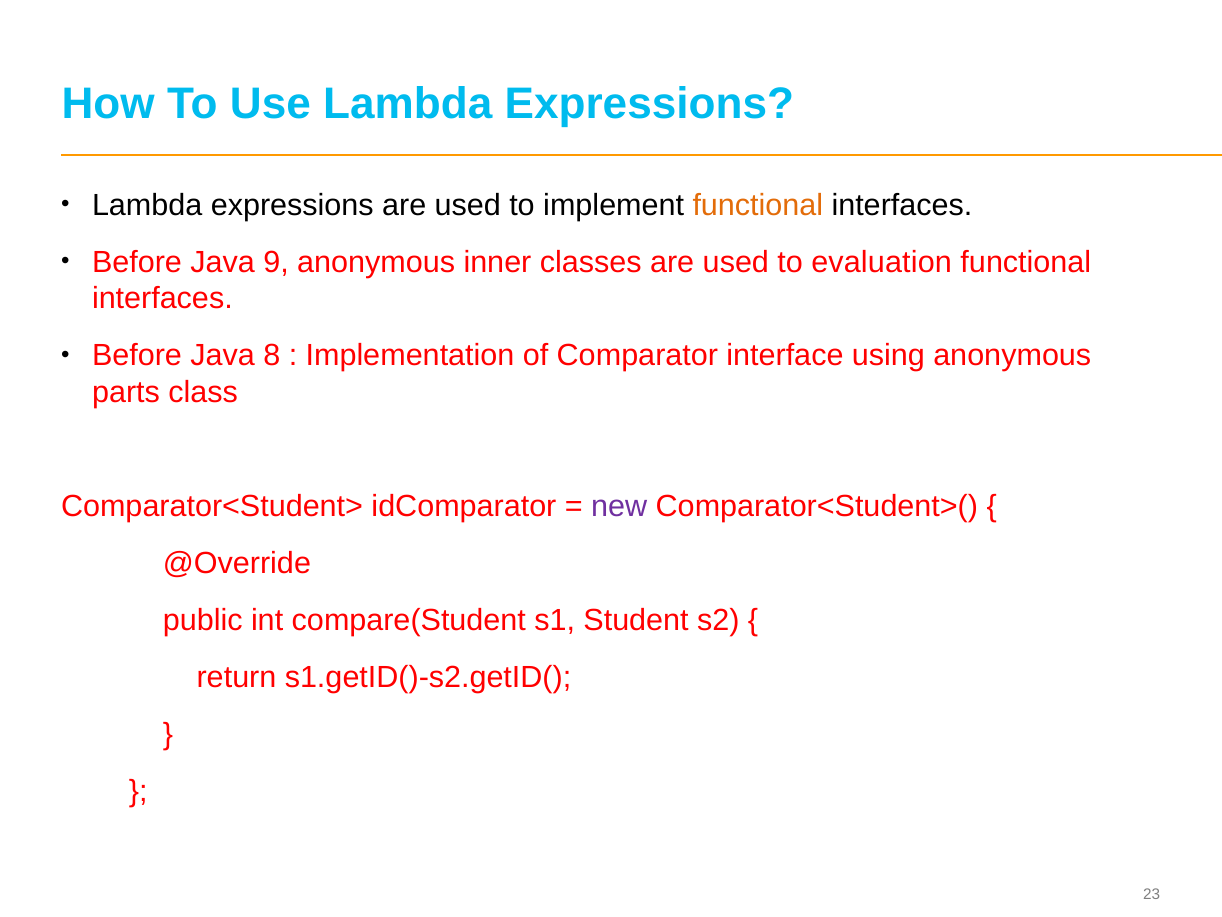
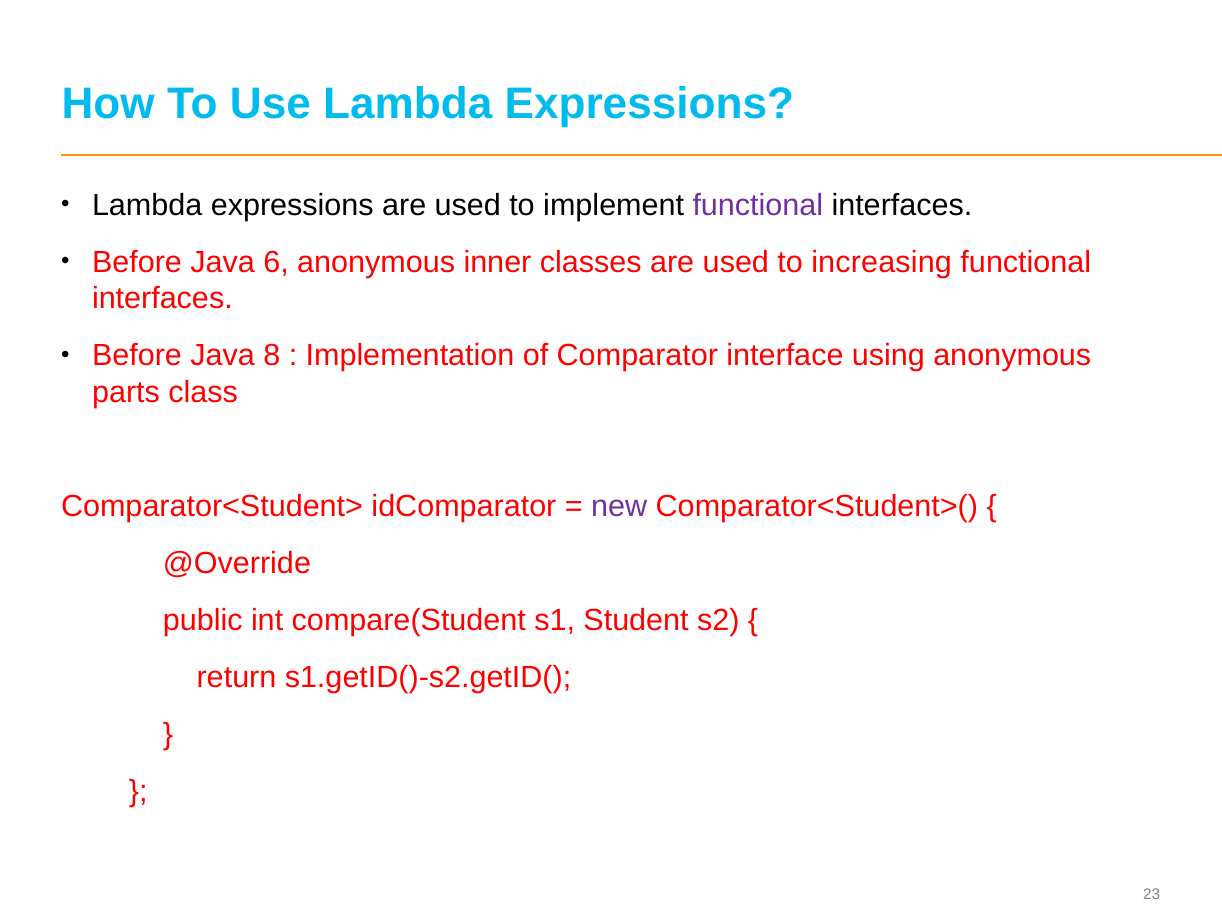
functional colour: orange -> purple (758, 205)
9: 9 -> 6 (276, 262)
evaluation: evaluation -> increasing (882, 262)
